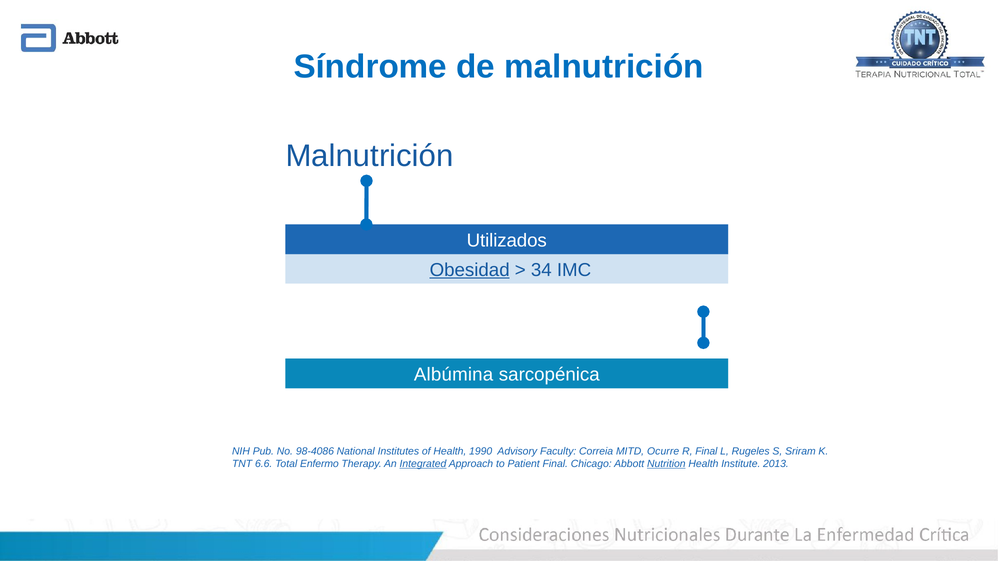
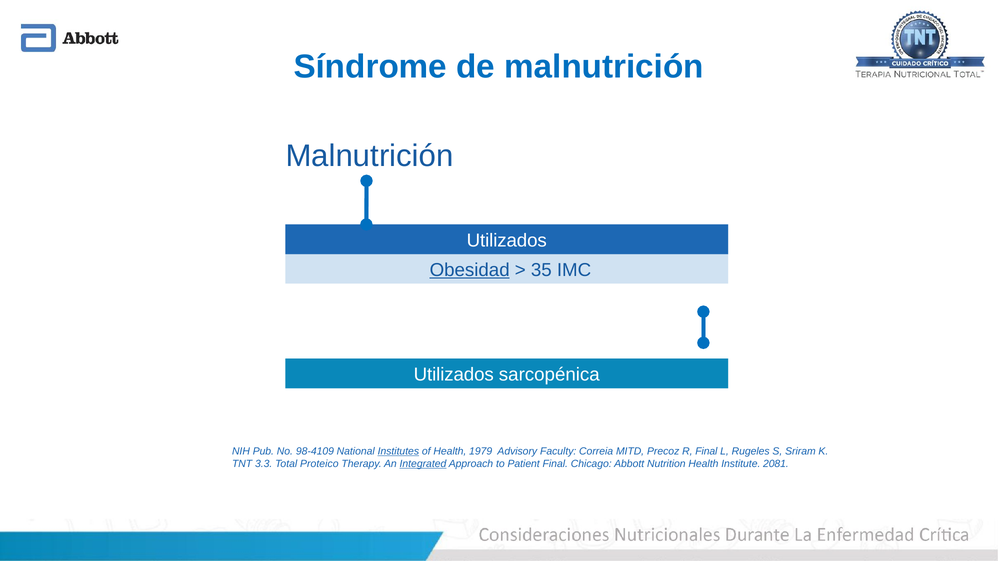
34: 34 -> 35 (541, 270)
Albúmina: Albúmina -> Utilizados (454, 375)
98-4086: 98-4086 -> 98-4109 (315, 452)
Institutes underline: none -> present (398, 452)
1990: 1990 -> 1979 (481, 452)
Ocurre: Ocurre -> Precoz (663, 452)
6.6: 6.6 -> 3.3 (264, 464)
Enfermo: Enfermo -> Proteico (319, 464)
Nutrition underline: present -> none (666, 464)
2013: 2013 -> 2081 (776, 464)
